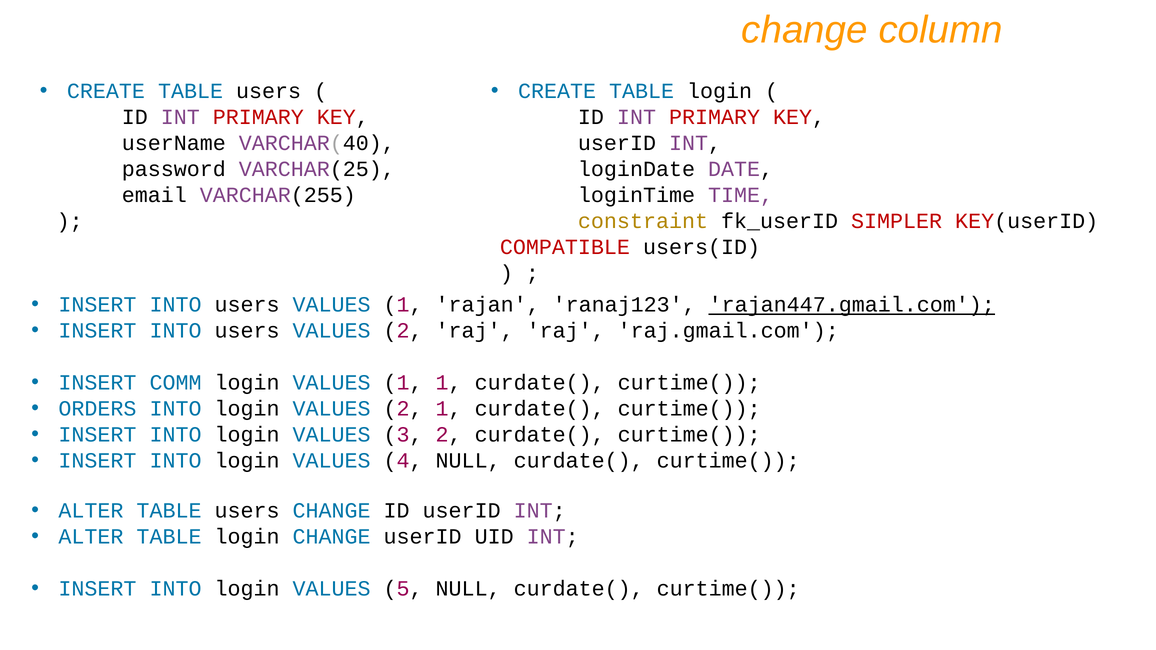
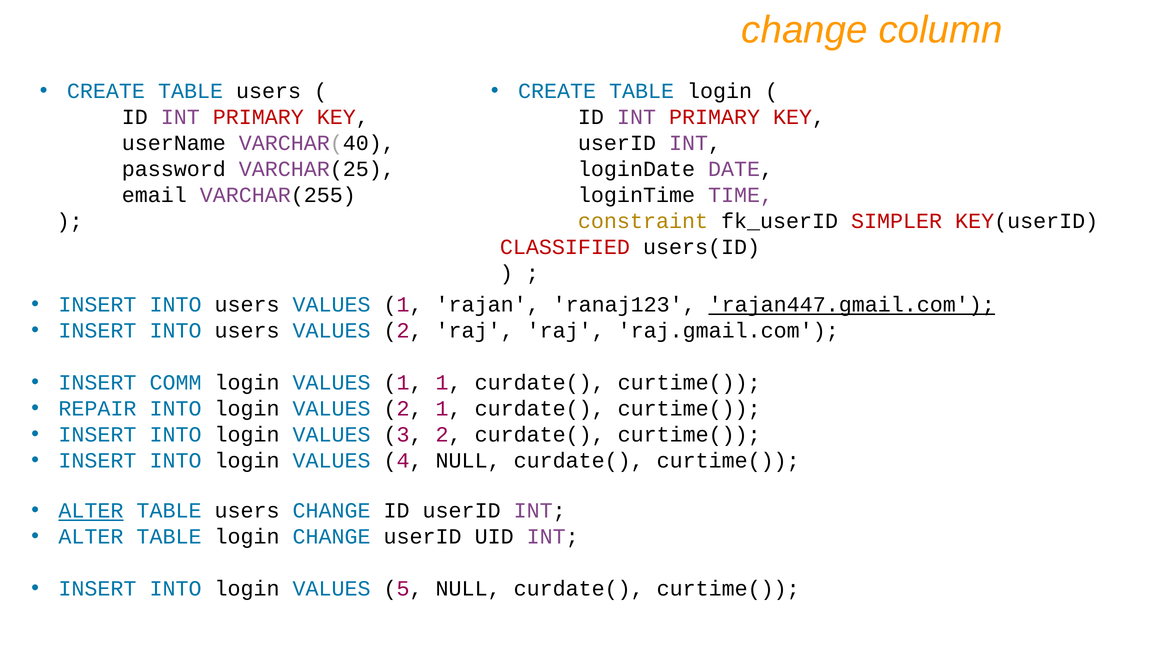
COMPATIBLE: COMPATIBLE -> CLASSIFIED (565, 247)
ORDERS: ORDERS -> REPAIR (97, 409)
ALTER underline: none -> present (91, 511)
